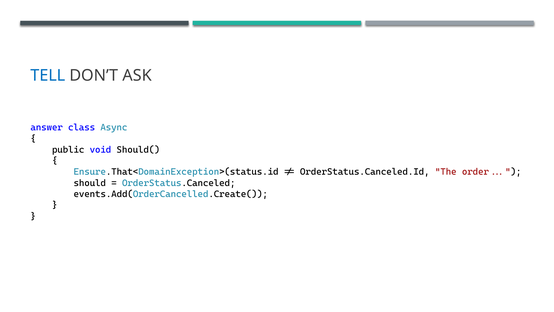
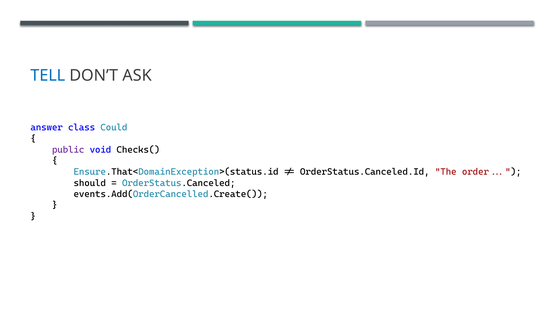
Async: Async -> Could (114, 127)
public colour: black -> purple (68, 150)
Should(: Should( -> Checks( (138, 150)
